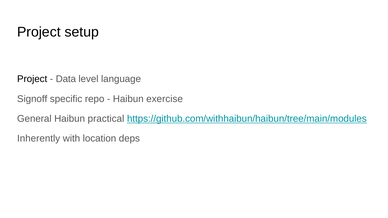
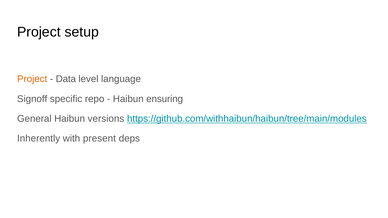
Project colour: black -> orange (32, 79)
exercise: exercise -> ensuring (165, 99)
practical: practical -> versions (106, 119)
location: location -> present (99, 139)
